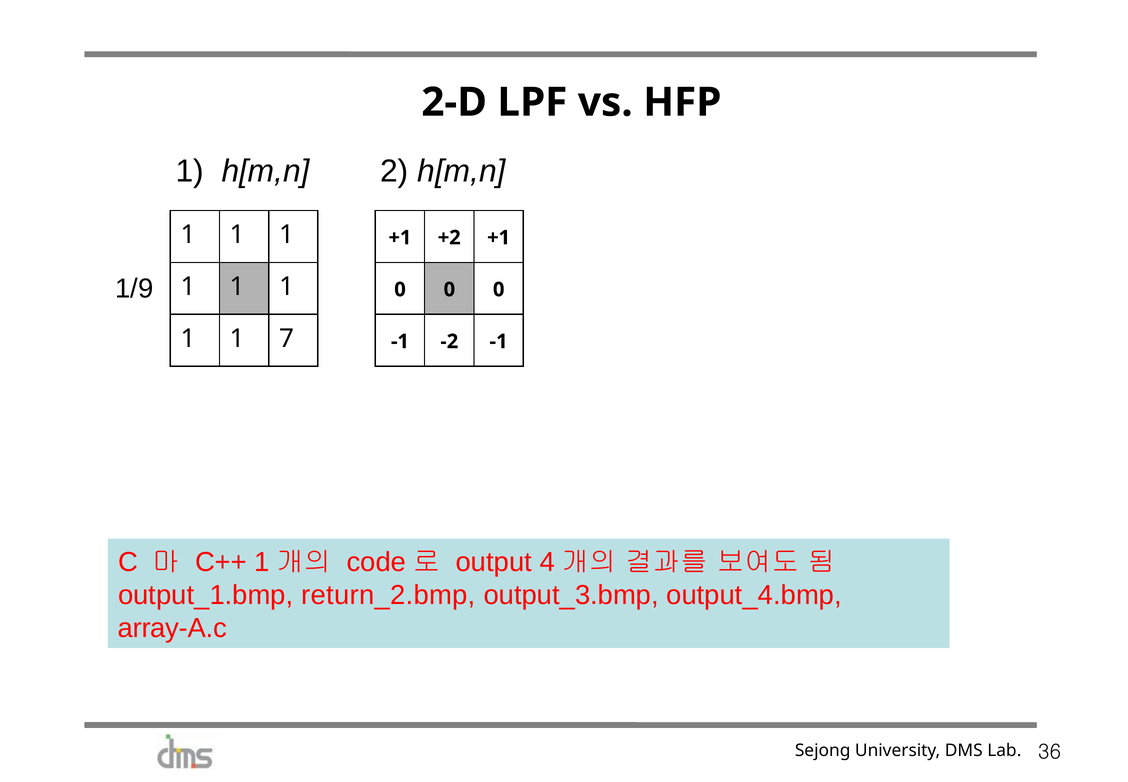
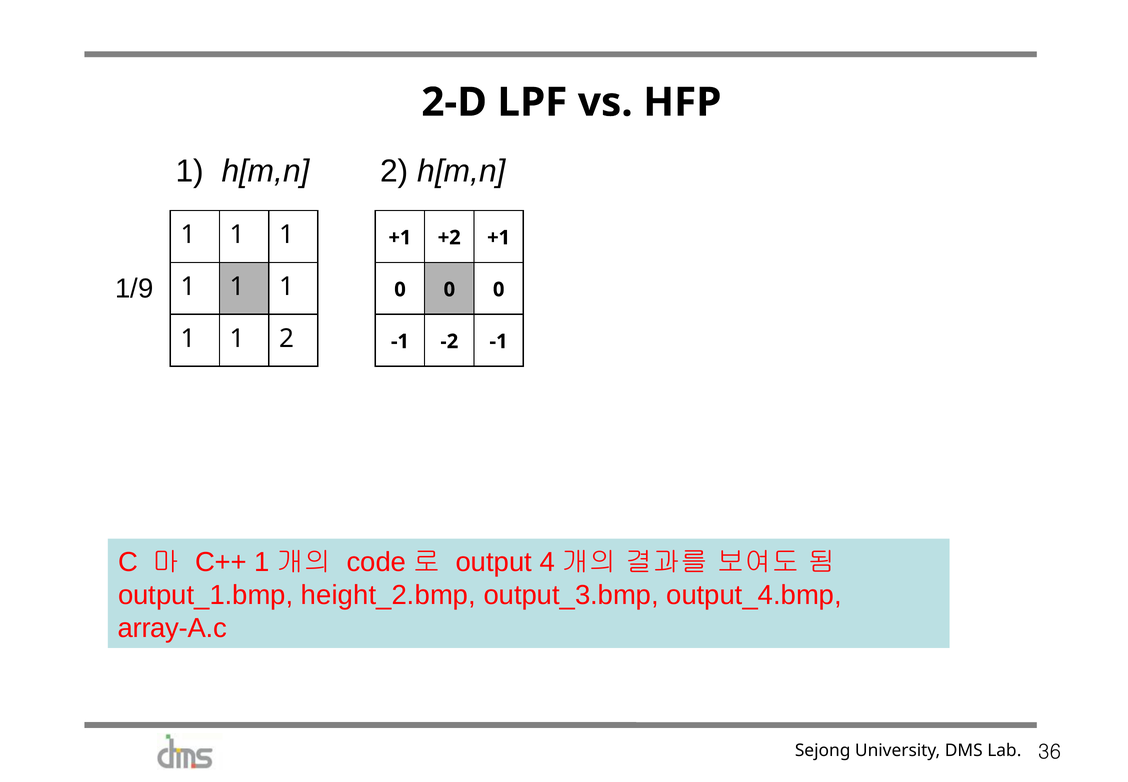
1 7: 7 -> 2 (287, 338)
return_2.bmp: return_2.bmp -> height_2.bmp (388, 595)
